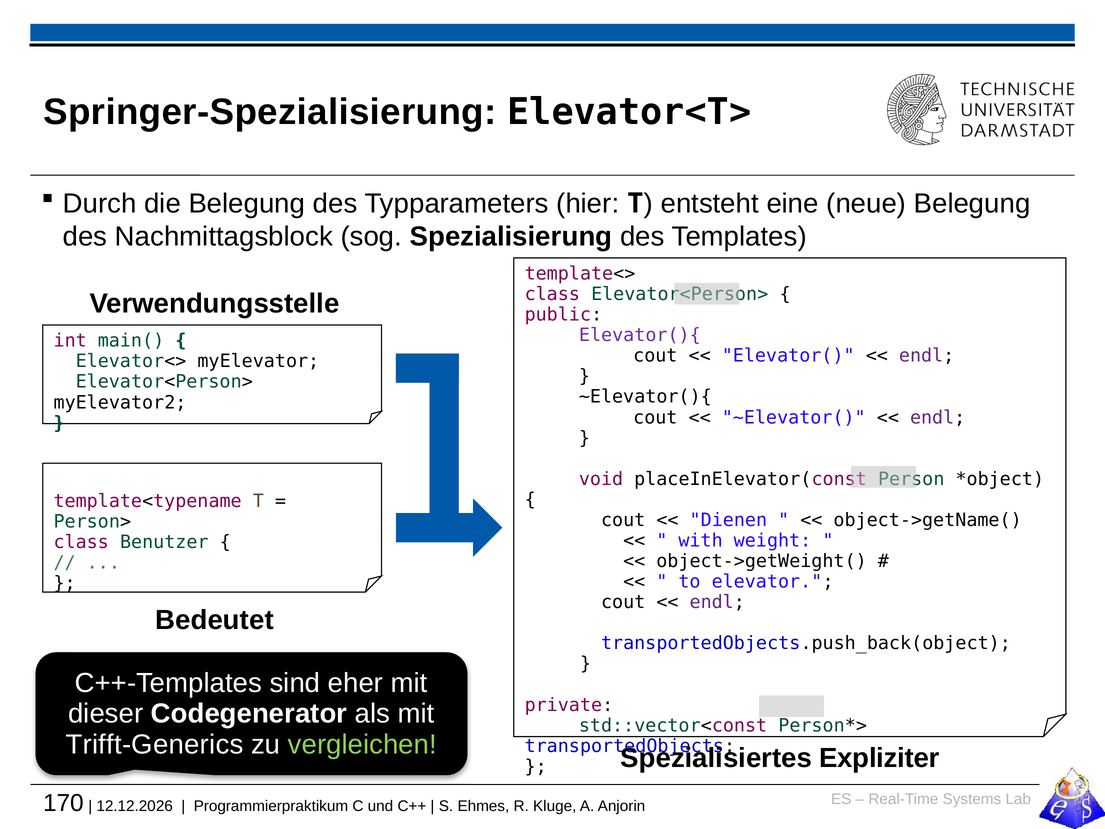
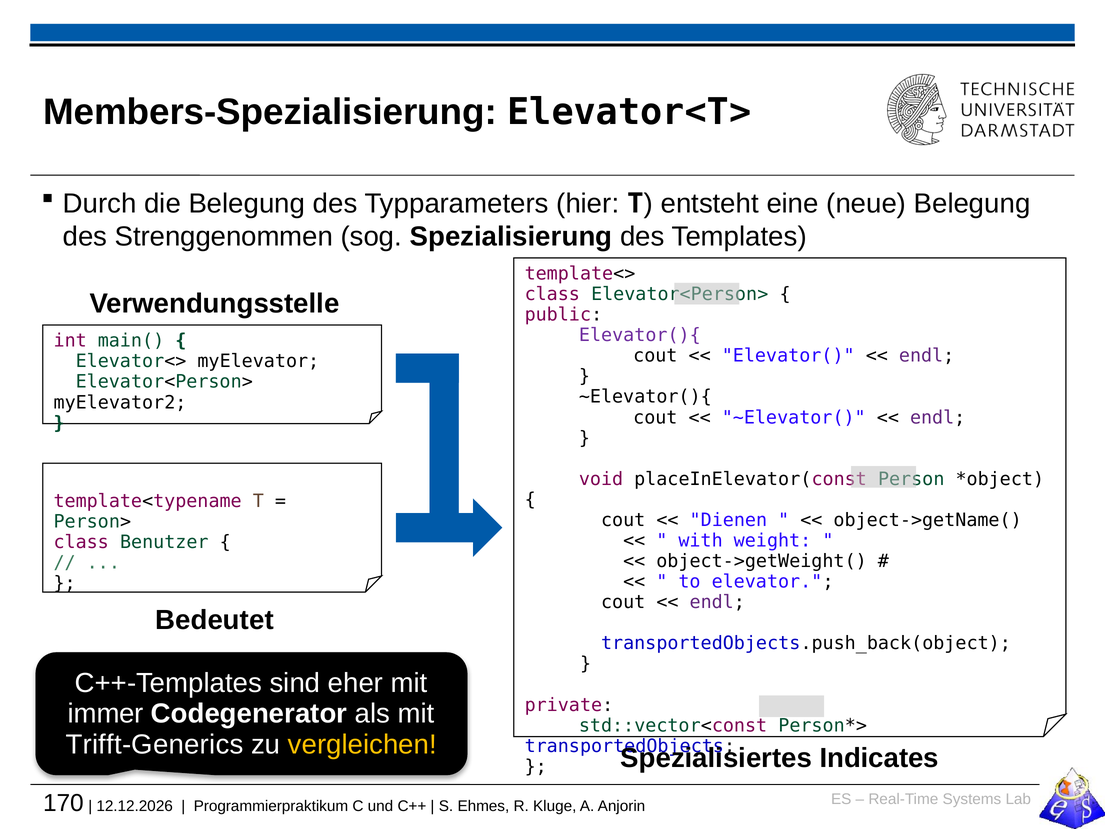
Springer-Spezialisierung: Springer-Spezialisierung -> Members-Spezialisierung (270, 112)
Nachmittagsblock: Nachmittagsblock -> Strenggenommen (224, 237)
dieser: dieser -> immer (106, 714)
vergleichen colour: light green -> yellow (362, 744)
Expliziter: Expliziter -> Indicates (879, 758)
